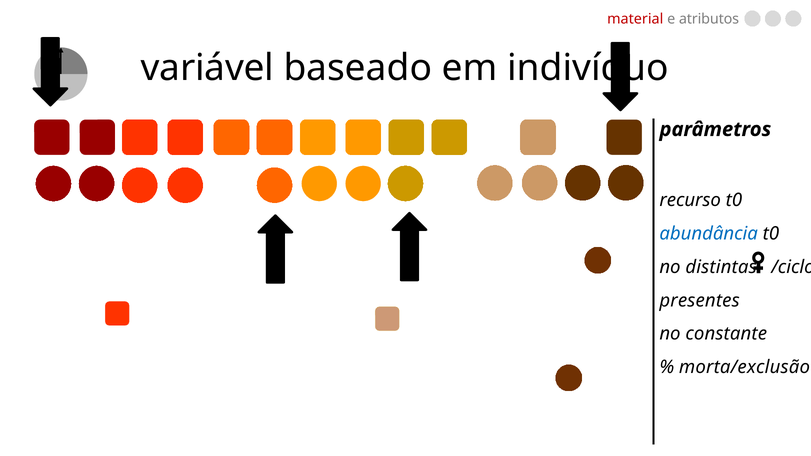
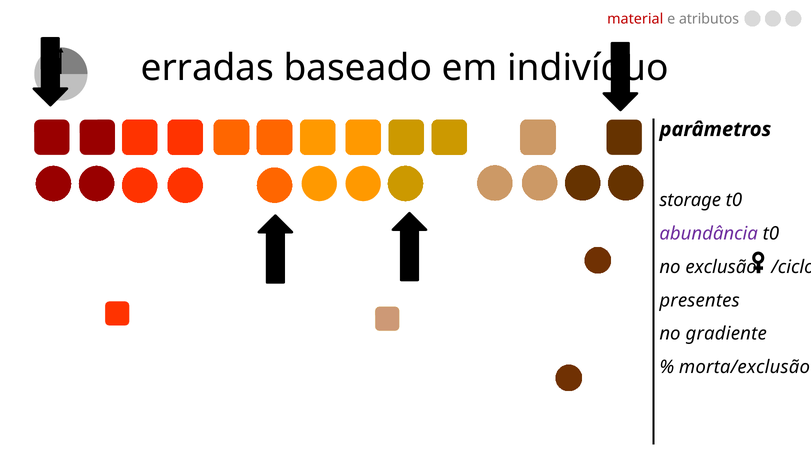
variável: variável -> erradas (207, 68)
recurso: recurso -> storage (690, 200)
abundância colour: blue -> purple (709, 234)
distintas: distintas -> exclusão (721, 267)
constante: constante -> gradiente (726, 334)
